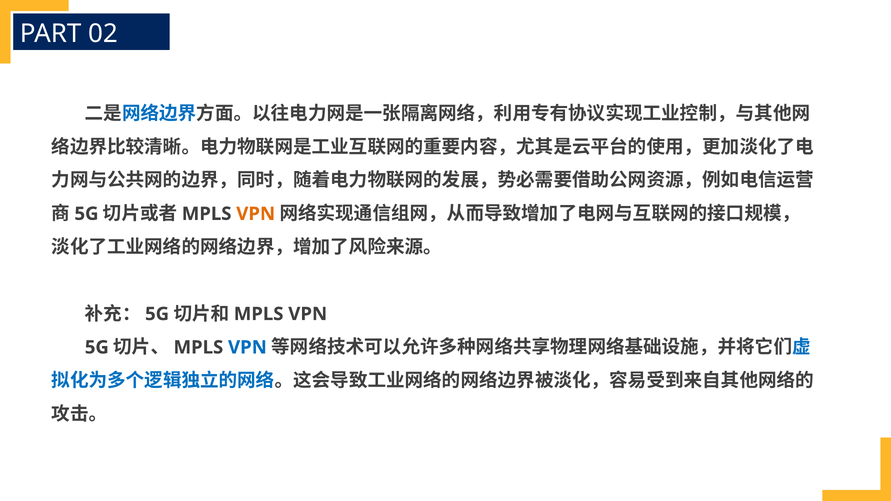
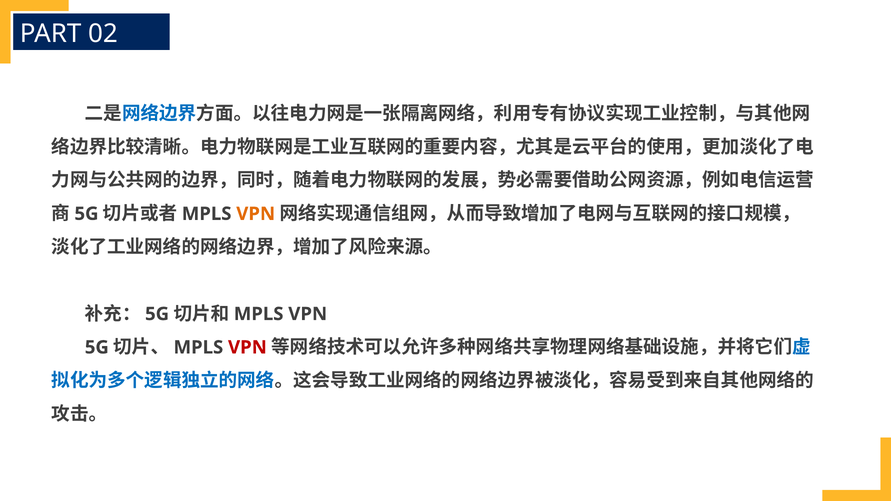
VPN colour: blue -> red (247, 347)
